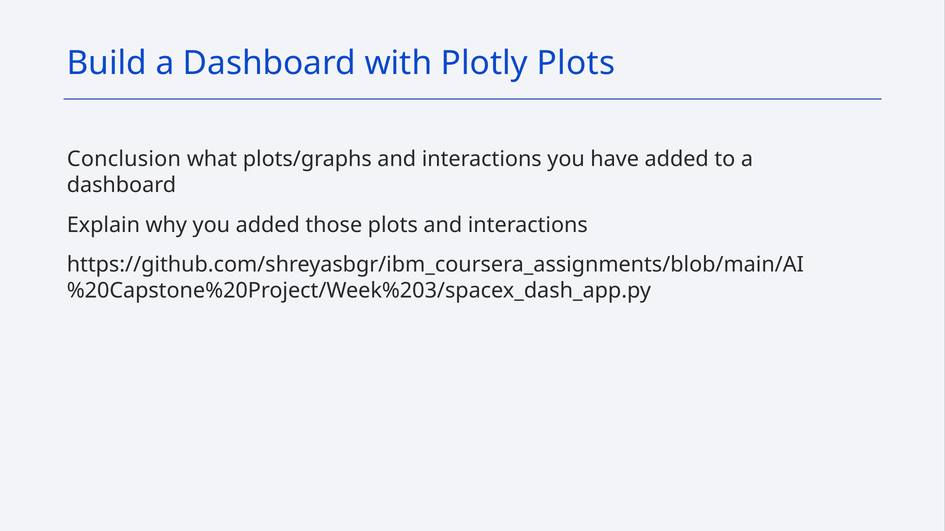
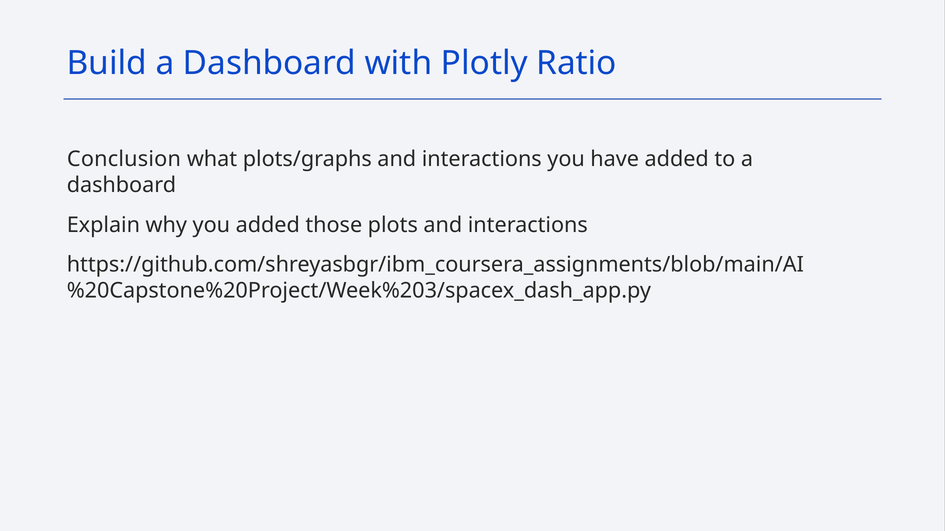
Plotly Plots: Plots -> Ratio (576, 63)
